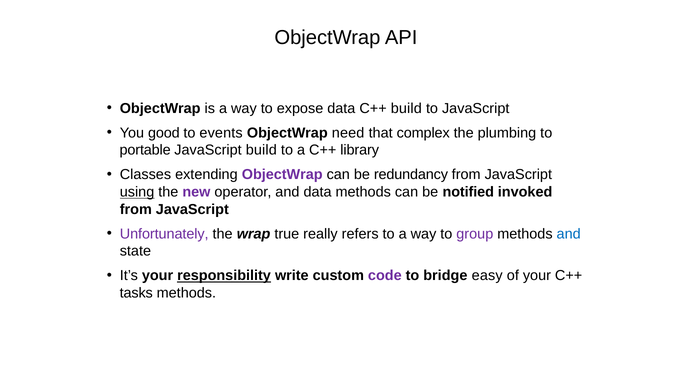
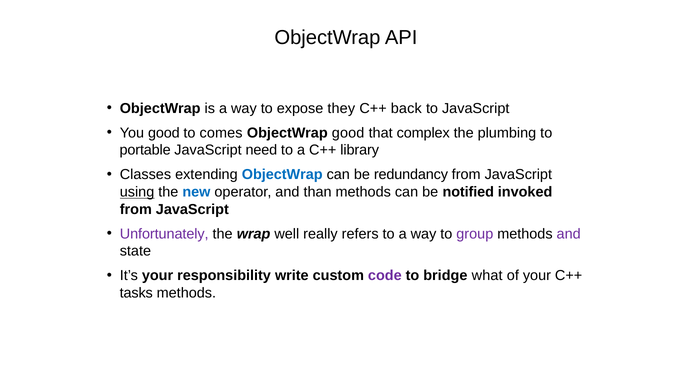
expose data: data -> they (341, 108)
C++ build: build -> back (406, 108)
events: events -> comes (221, 133)
ObjectWrap need: need -> good (348, 133)
JavaScript build: build -> need (261, 150)
ObjectWrap colour: purple -> blue (282, 175)
new colour: purple -> blue (196, 192)
and data: data -> than (318, 192)
true: true -> well (287, 234)
and colour: blue -> purple (569, 234)
responsibility underline: present -> none (224, 276)
easy: easy -> what (487, 276)
